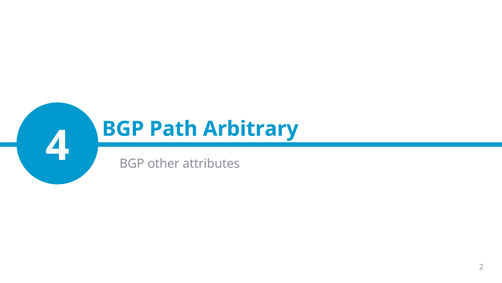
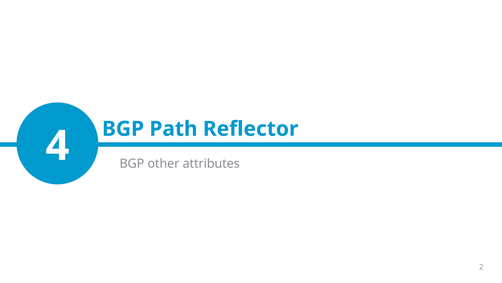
Arbitrary: Arbitrary -> Reflector (251, 129)
